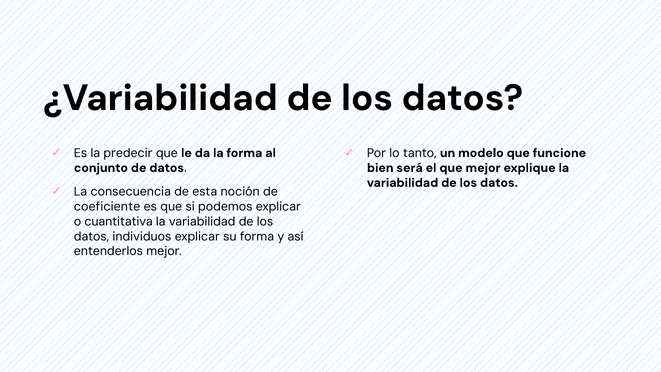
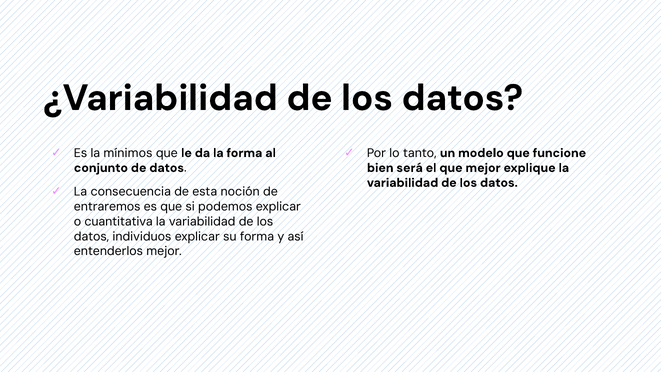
predecir: predecir -> mínimos (128, 153)
coeficiente: coeficiente -> entraremos (107, 207)
